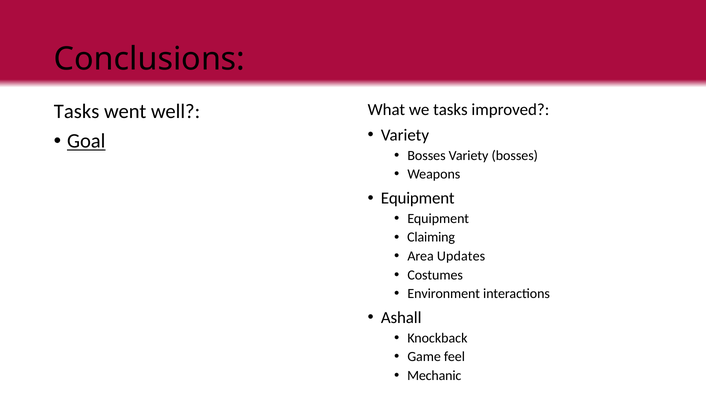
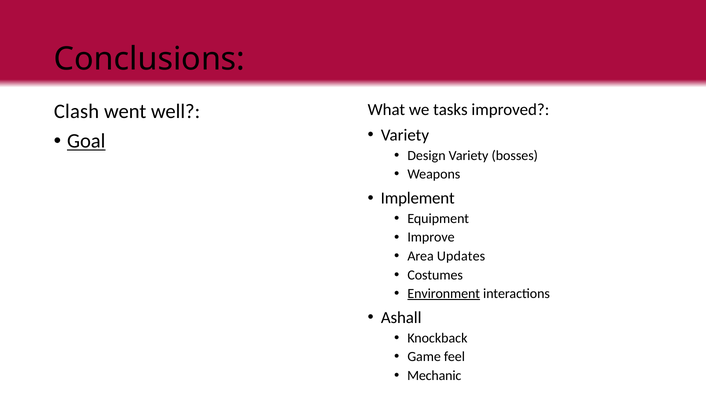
Tasks: Tasks -> Clash (77, 112)
Bosses: Bosses -> Design (426, 156)
Equipment: Equipment -> Implement (418, 198)
Claiming: Claiming -> Improve (431, 237)
Environment underline: none -> present (444, 294)
